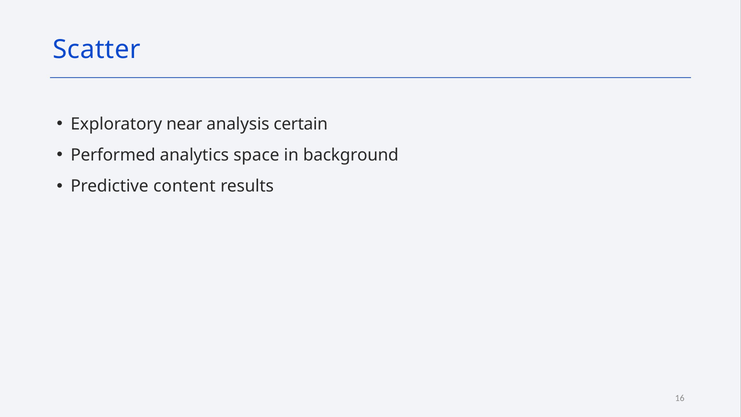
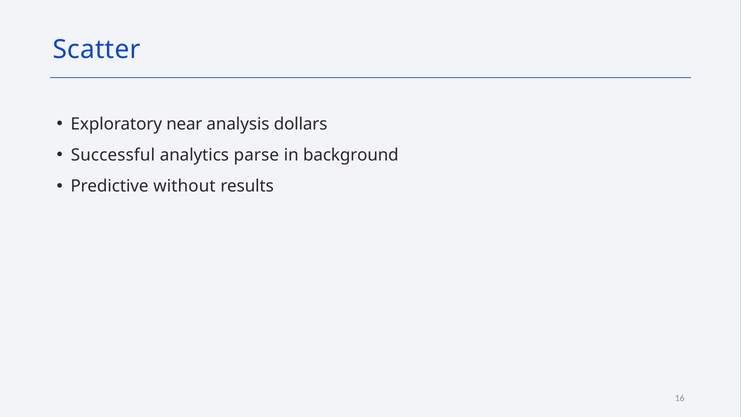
certain: certain -> dollars (301, 124)
Performed: Performed -> Successful (113, 155)
space: space -> parse (256, 155)
content: content -> without (184, 186)
